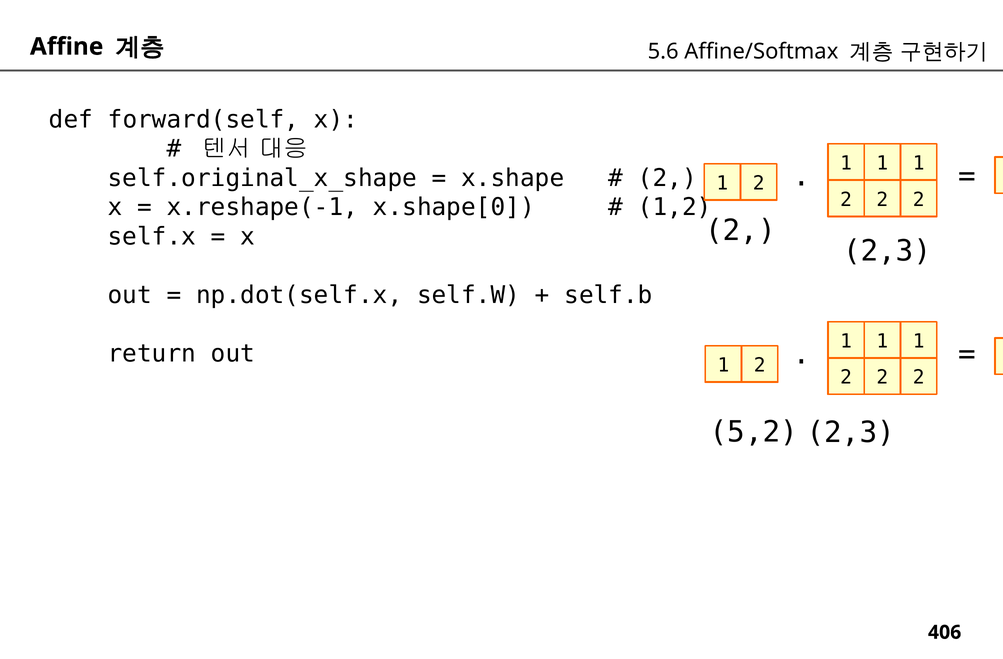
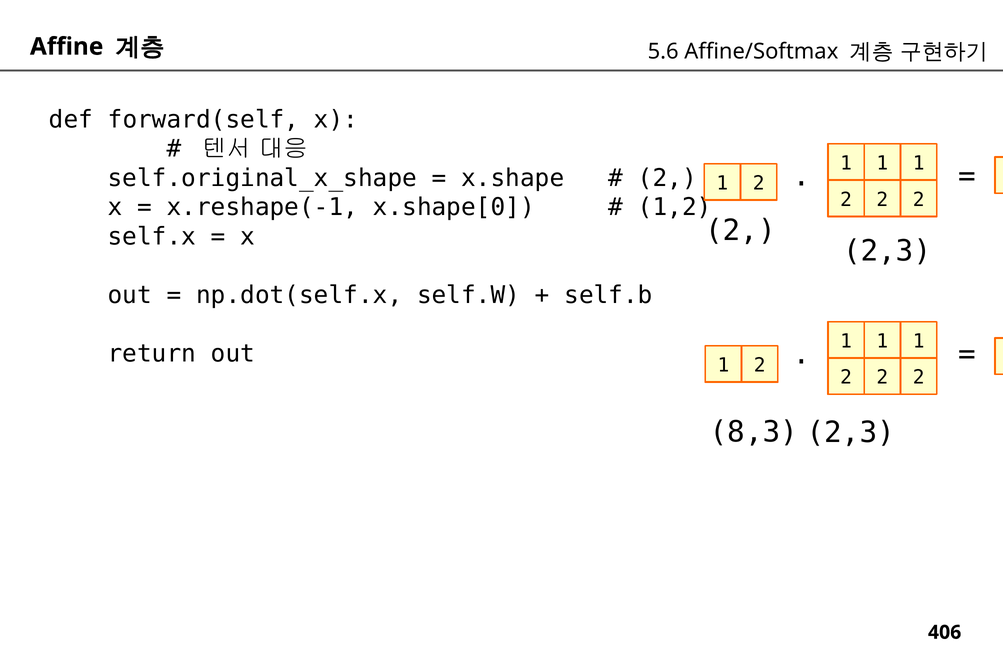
5,2: 5,2 -> 8,3 (754, 432)
